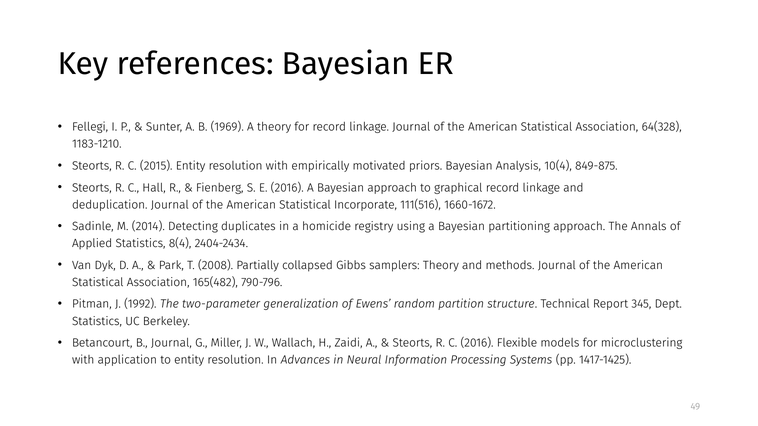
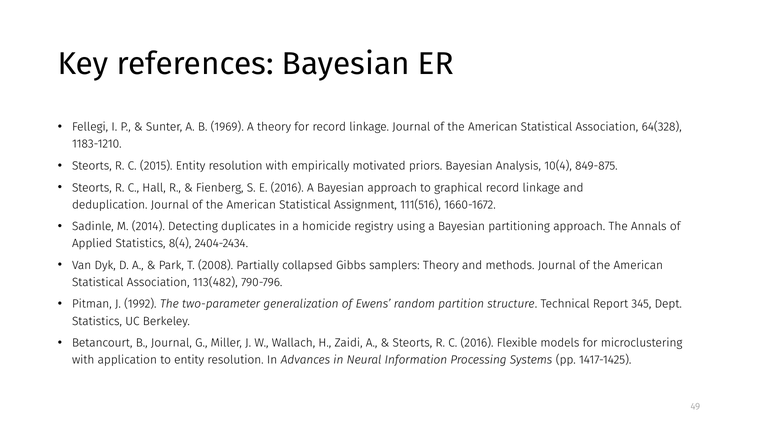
Incorporate: Incorporate -> Assignment (366, 205)
165(482: 165(482 -> 113(482 (215, 283)
